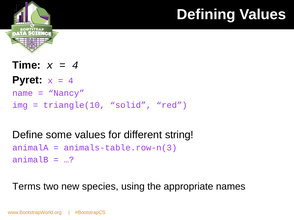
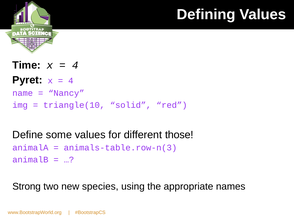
string: string -> those (179, 135)
Terms: Terms -> Strong (27, 187)
